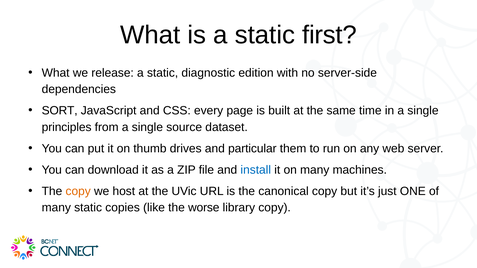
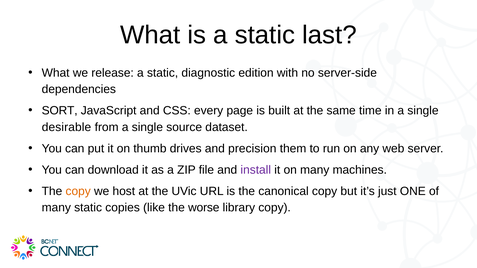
first: first -> last (329, 35)
principles: principles -> desirable (67, 127)
particular: particular -> precision (252, 149)
install colour: blue -> purple (256, 170)
